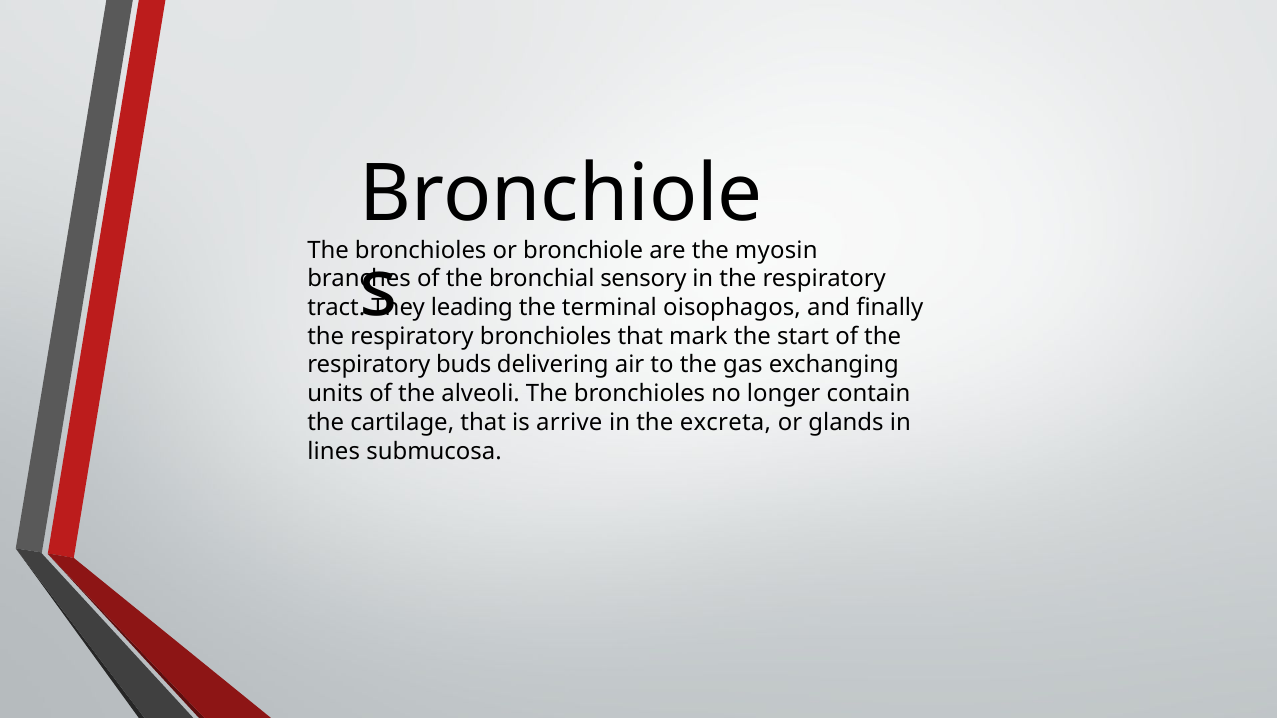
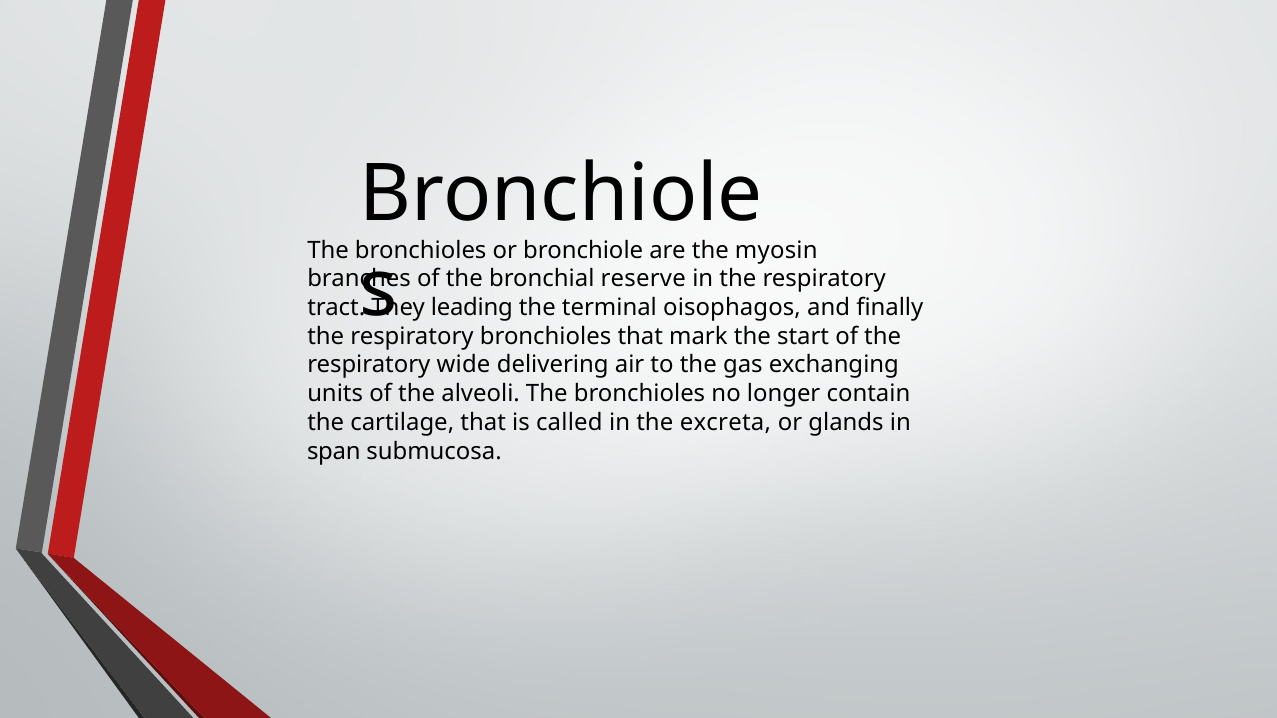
sensory: sensory -> reserve (643, 279)
buds: buds -> wide (464, 365)
arrive: arrive -> called (569, 423)
lines: lines -> span (334, 451)
